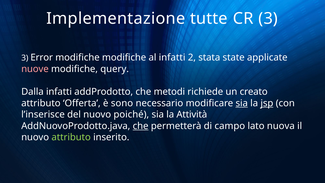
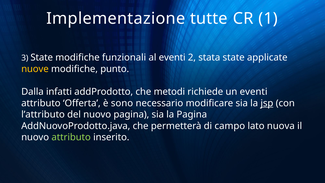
CR 3: 3 -> 1 (268, 18)
3 Error: Error -> State (42, 58)
modifiche modifiche: modifiche -> funzionali (124, 58)
al infatti: infatti -> eventi (172, 58)
nuove colour: pink -> yellow (35, 69)
query: query -> punto (115, 69)
un creato: creato -> eventi (254, 92)
sia underline: present -> none (242, 103)
l’inserisce: l’inserisce -> l’attributo (43, 114)
nuovo poiché: poiché -> pagina (131, 114)
la Attività: Attività -> Pagina (192, 114)
che underline: present -> none (141, 126)
